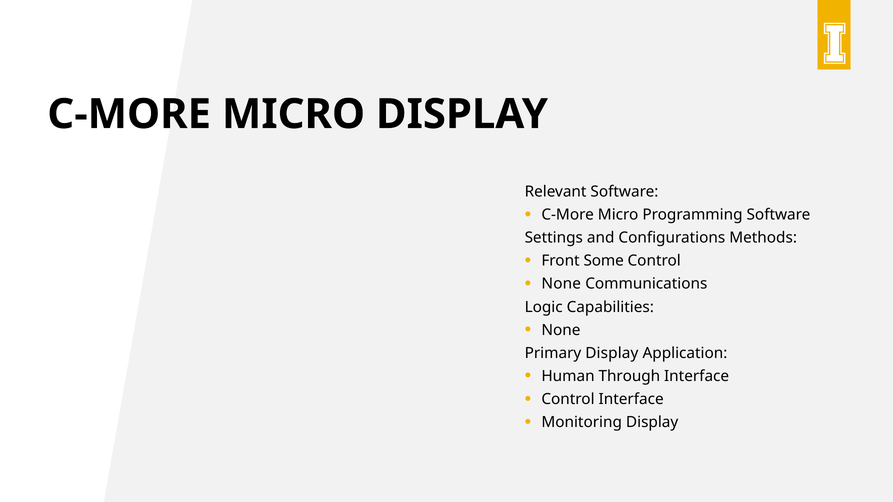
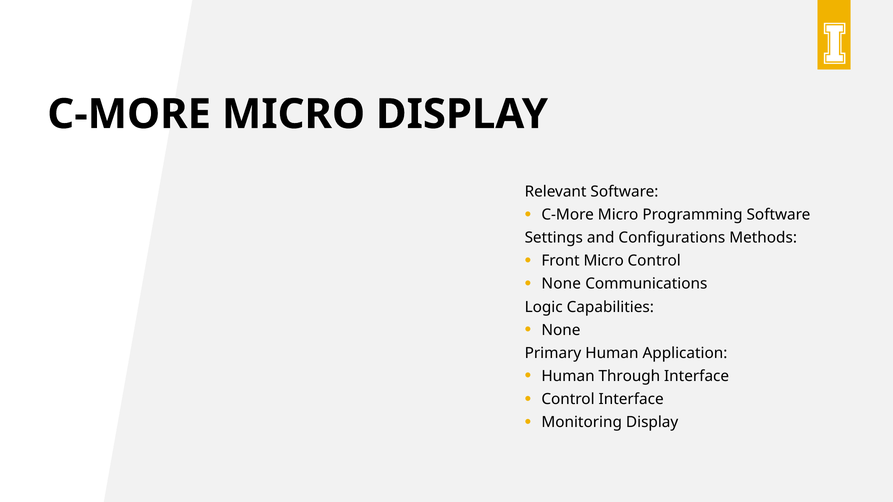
Front Some: Some -> Micro (604, 261)
Primary Display: Display -> Human (612, 353)
